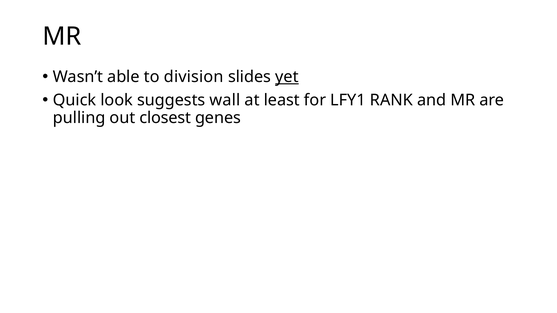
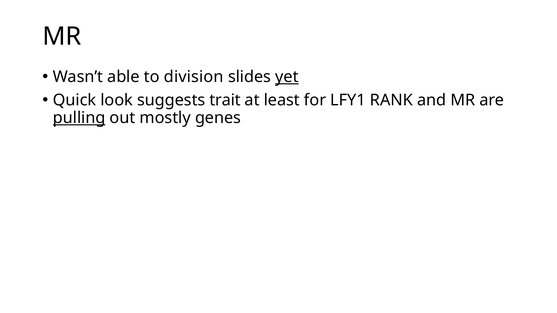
wall: wall -> trait (225, 100)
pulling underline: none -> present (79, 118)
closest: closest -> mostly (165, 118)
